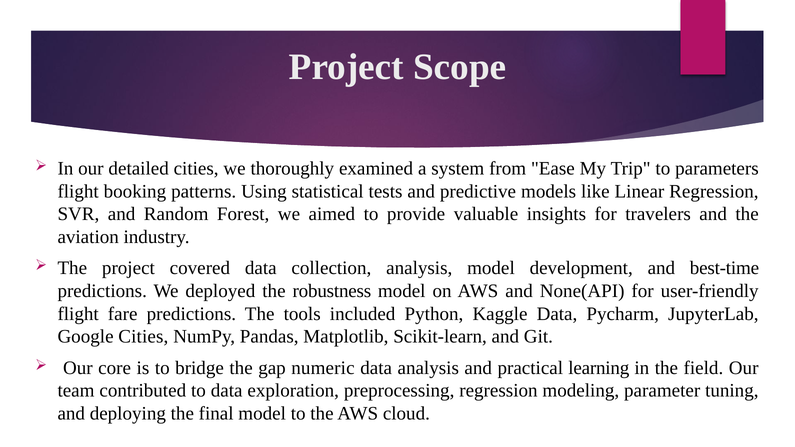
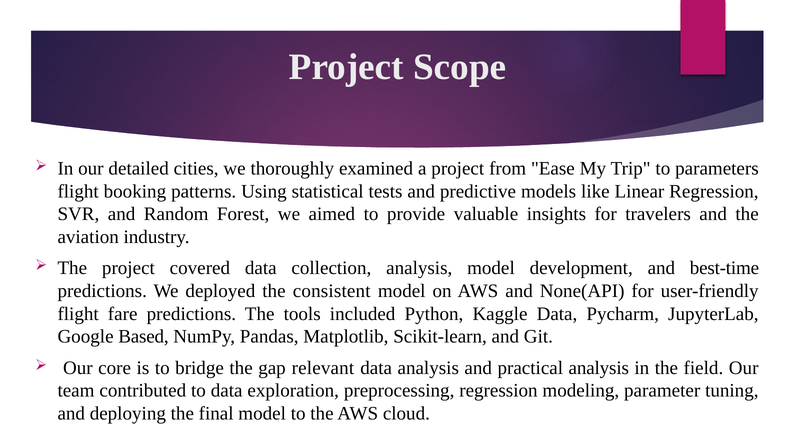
a system: system -> project (458, 169)
robustness: robustness -> consistent (332, 291)
Google Cities: Cities -> Based (144, 337)
numeric: numeric -> relevant (323, 368)
practical learning: learning -> analysis (599, 368)
